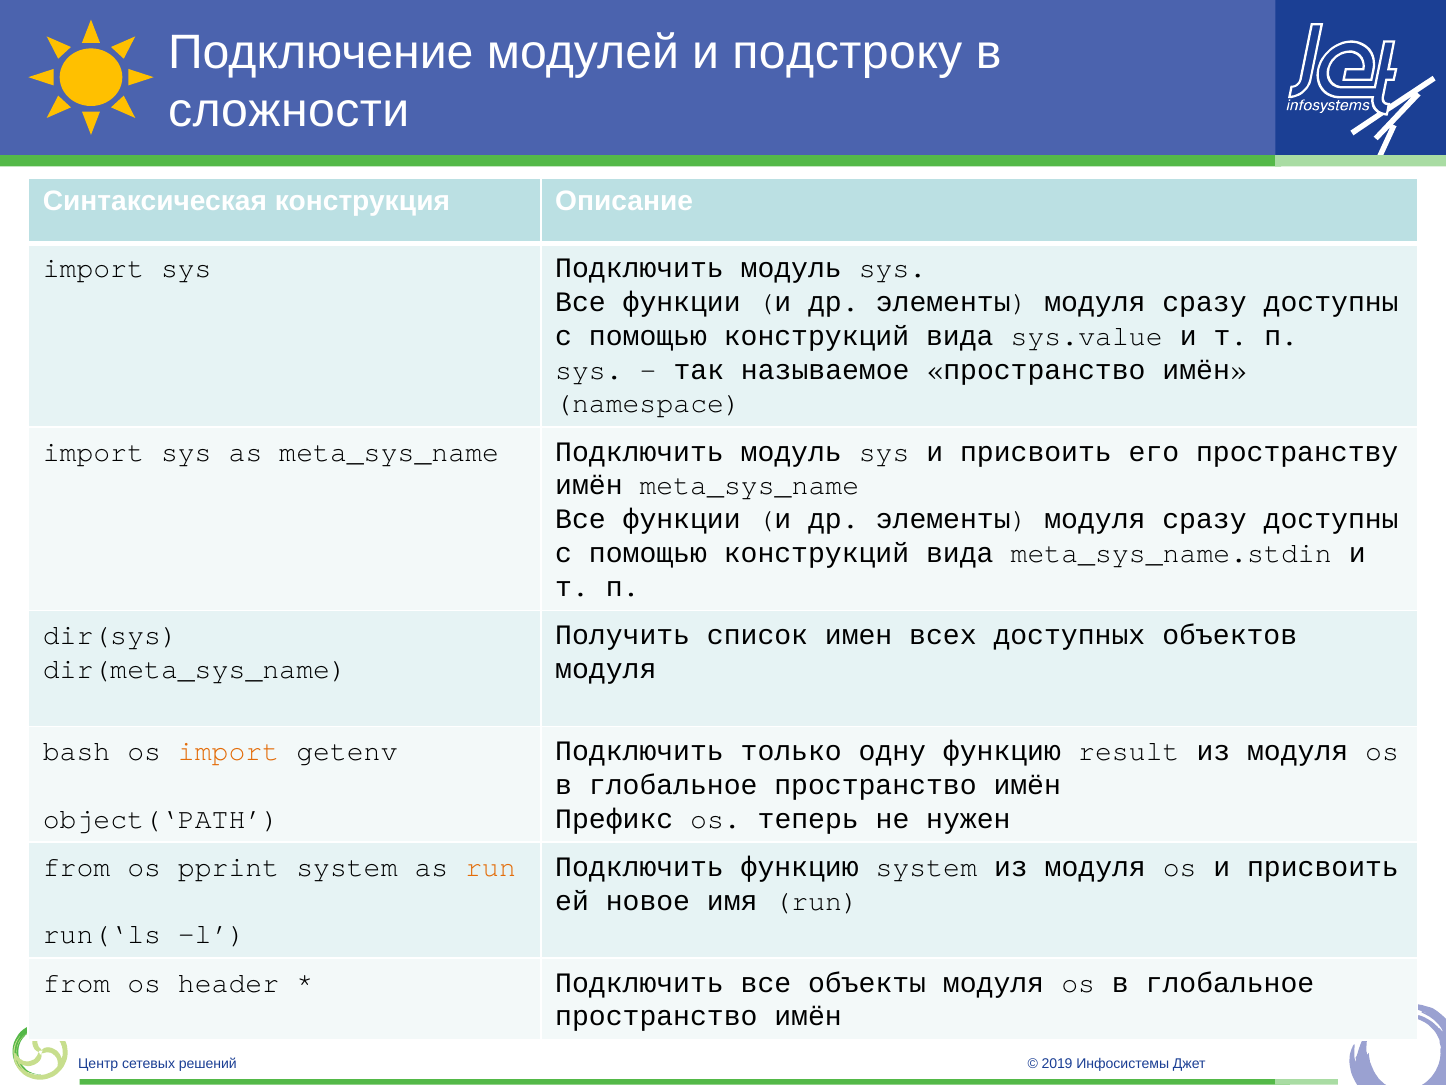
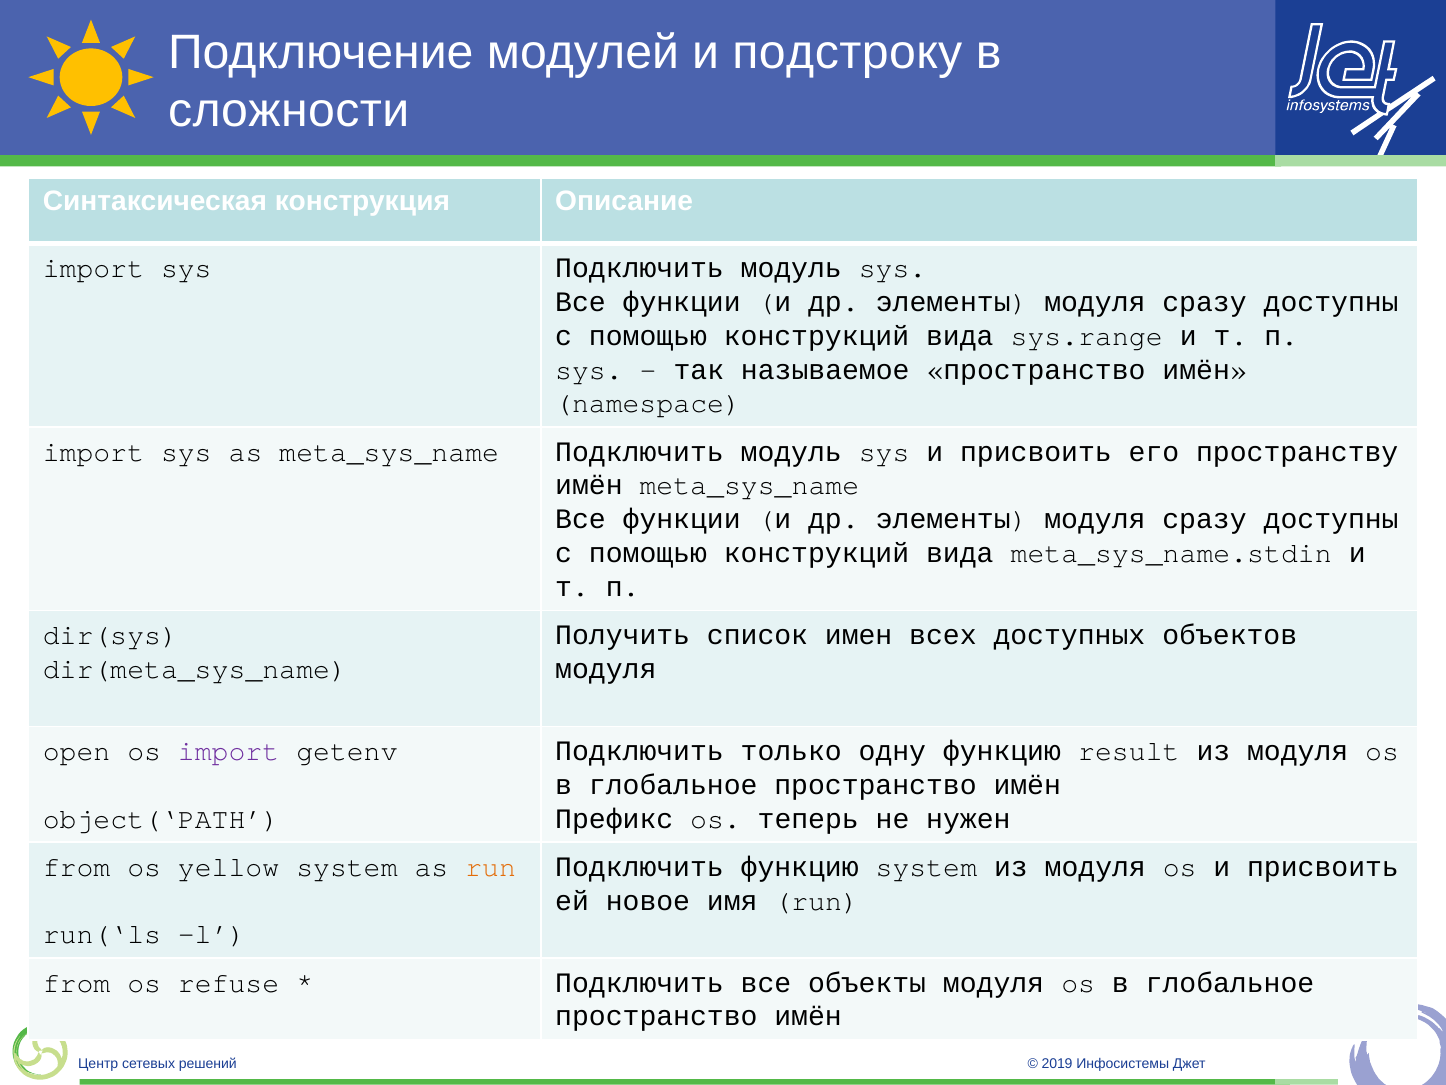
sys.value: sys.value -> sys.range (1087, 336)
bash: bash -> open (77, 751)
import colour: orange -> purple (229, 751)
pprint: pprint -> yellow (229, 867)
header: header -> refuse (229, 982)
